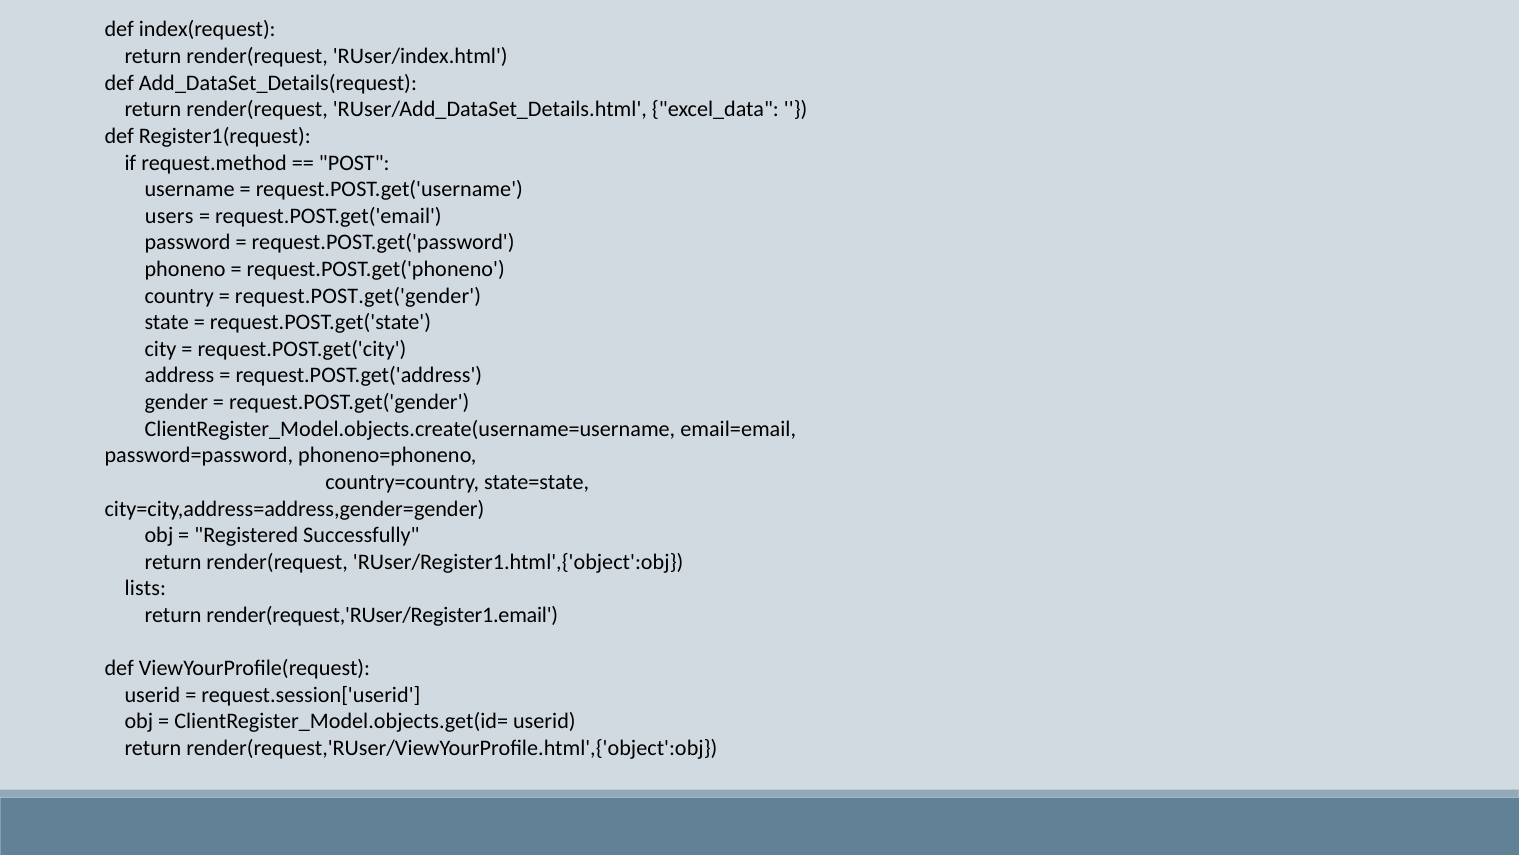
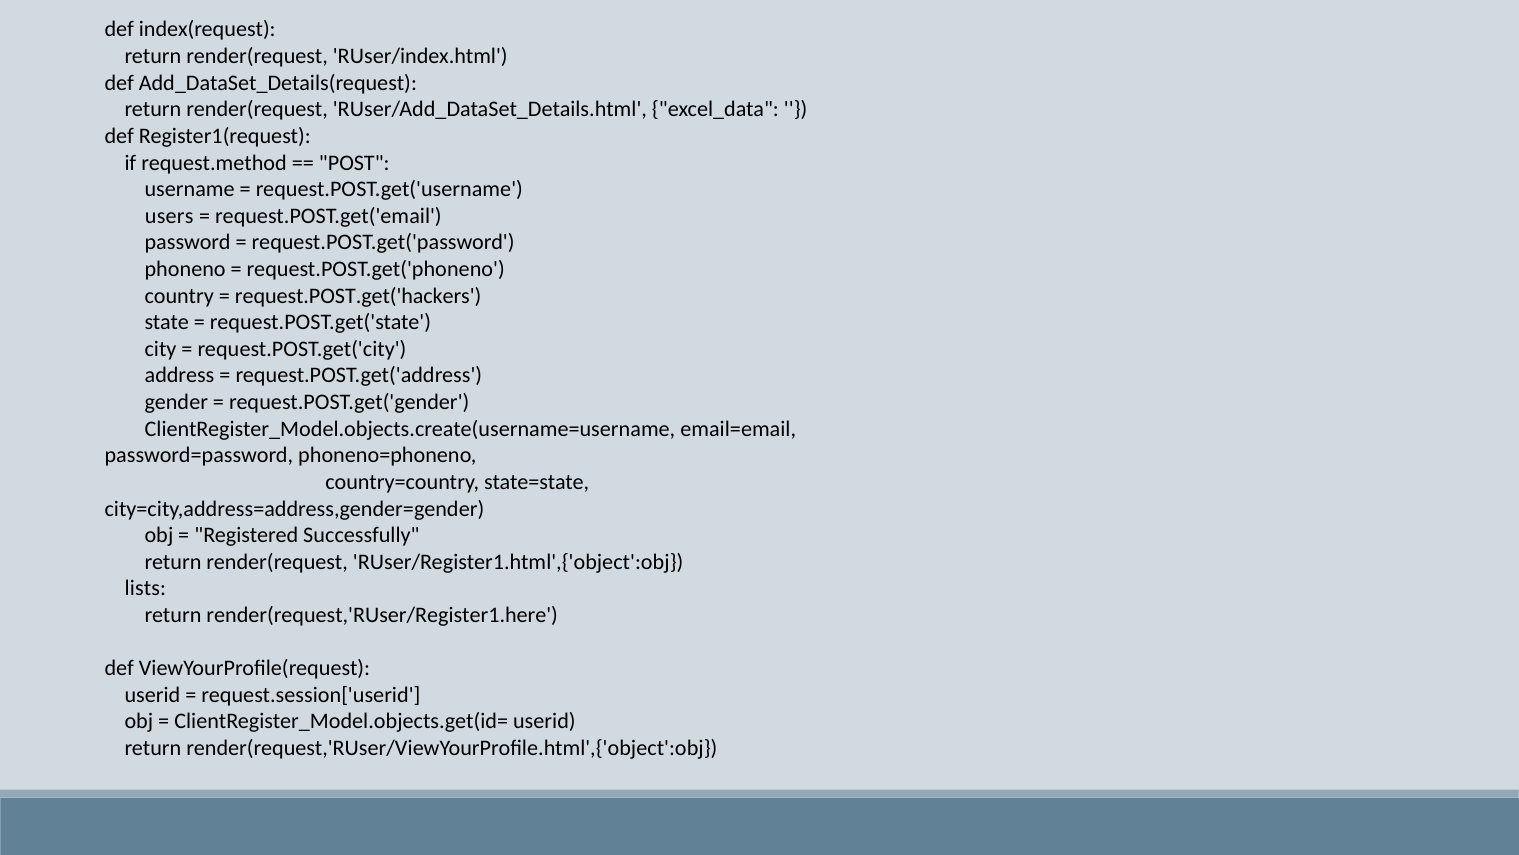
request.POST.get('gender: request.POST.get('gender -> request.POST.get('hackers (358, 296)
render(request,'RUser/Register1.email: render(request,'RUser/Register1.email -> render(request,'RUser/Register1.here (382, 615)
